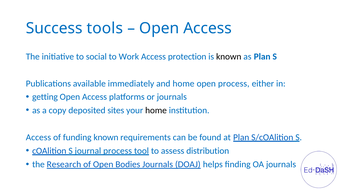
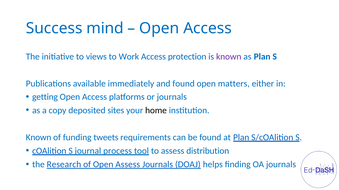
tools: tools -> mind (105, 28)
social: social -> views (96, 57)
known colour: black -> purple (229, 57)
and home: home -> found (184, 84)
open process: process -> matters (234, 84)
Access: Access -> Known (39, 138)
funding known: known -> tweets (106, 138)
Open Bodies: Bodies -> Assess (128, 165)
